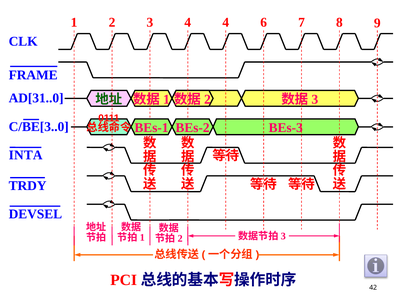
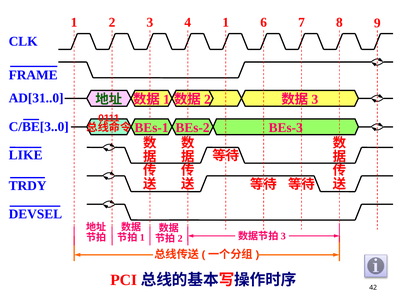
4 4: 4 -> 1 (226, 22)
INTA: INTA -> LIKE (26, 155)
